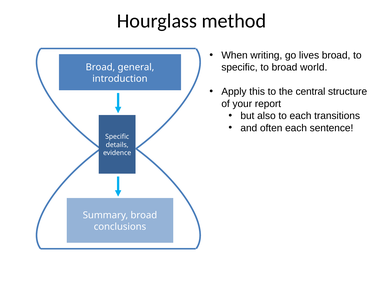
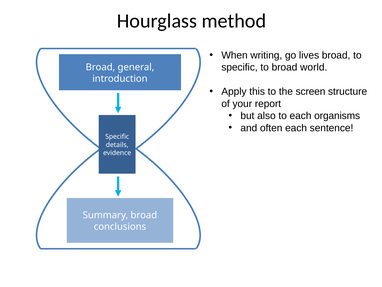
central: central -> screen (310, 91)
transitions: transitions -> organisms (337, 116)
